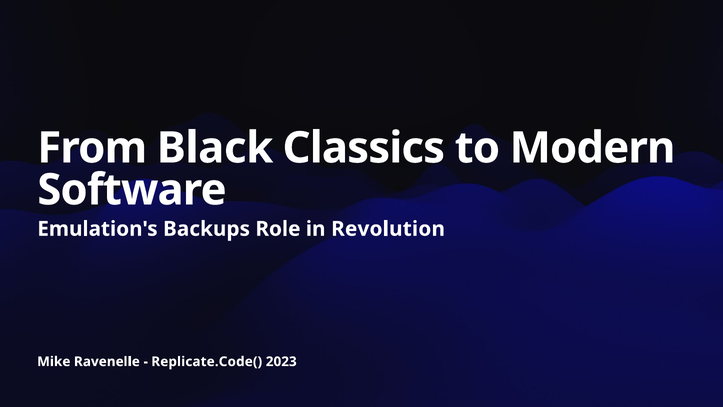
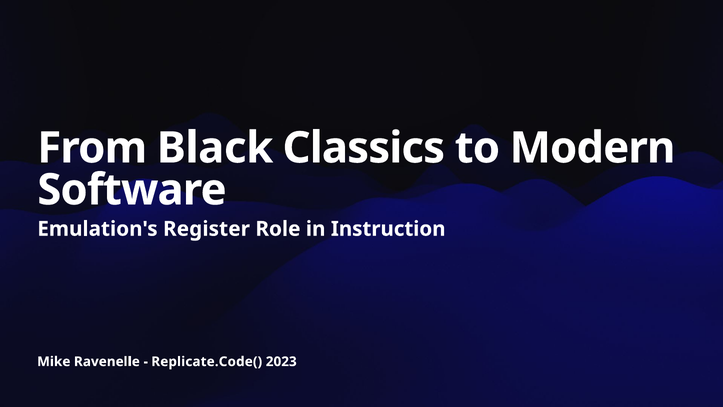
Backups: Backups -> Register (206, 229)
Revolution: Revolution -> Instruction (388, 229)
